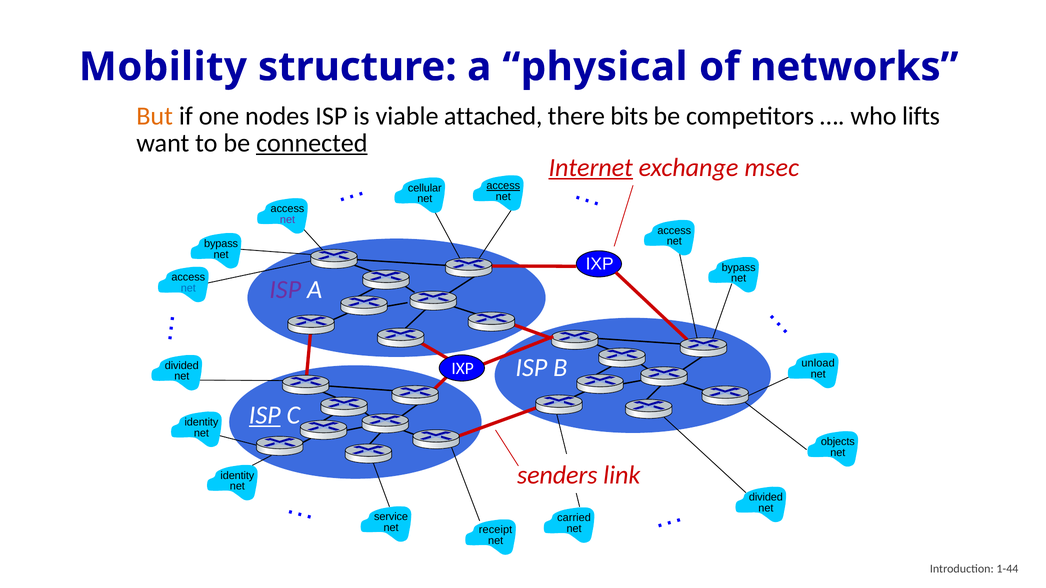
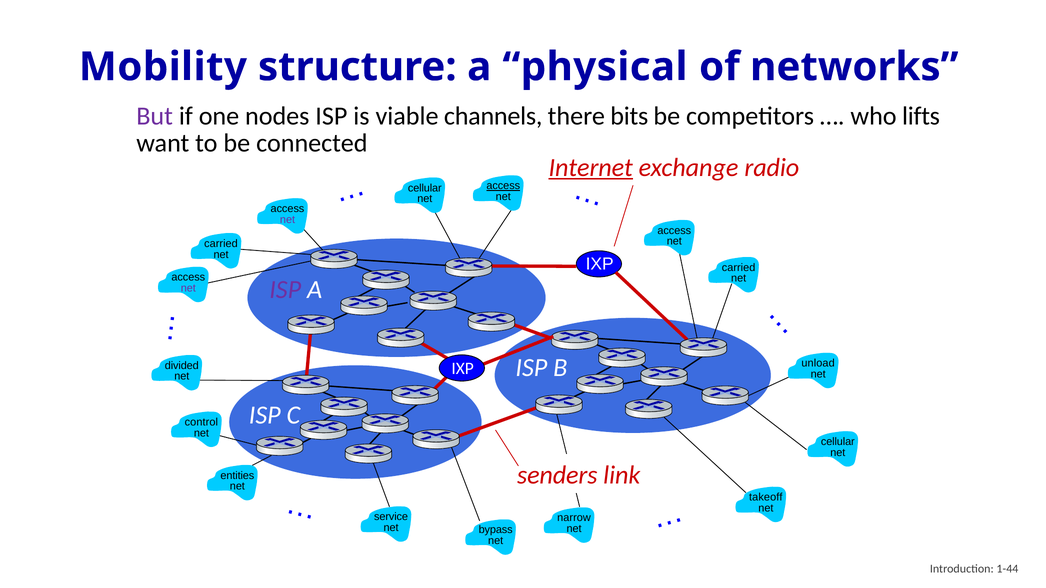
But colour: orange -> purple (155, 116)
attached: attached -> channels (493, 116)
connected underline: present -> none (312, 143)
msec: msec -> radio (772, 168)
bypass: bypass -> carried (221, 244)
bypass: bypass -> carried (739, 268)
net colour: blue -> purple (188, 288)
ISP underline: present -> none (265, 415)
identity: identity -> control (201, 422)
objects: objects -> cellular (838, 442)
identity: identity -> entities (237, 476)
divided: divided -> takeoff (766, 498)
carried: carried -> narrow (574, 518)
receipt: receipt -> bypass (496, 530)
